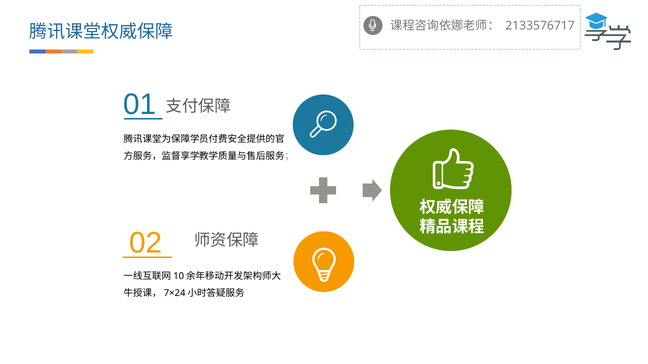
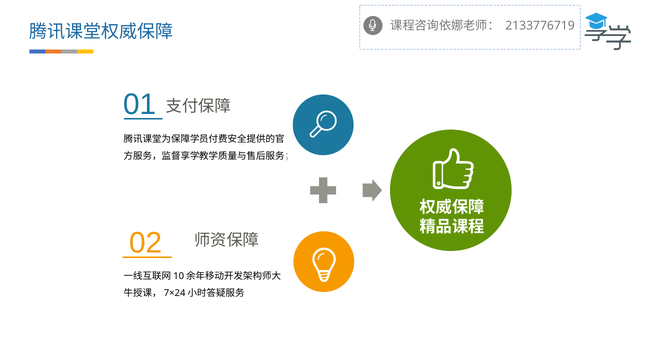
2133576717: 2133576717 -> 2133776719 (540, 26)
